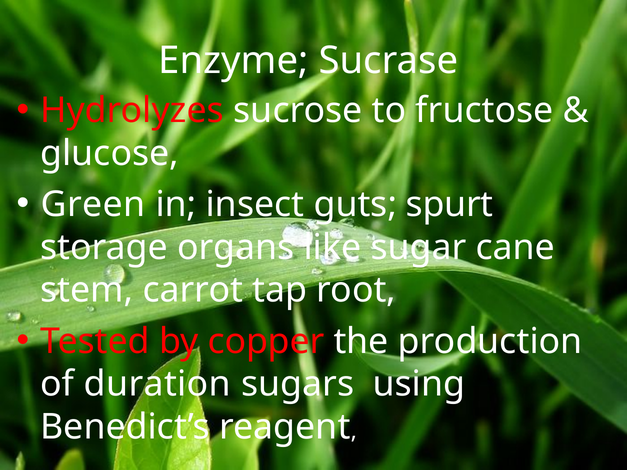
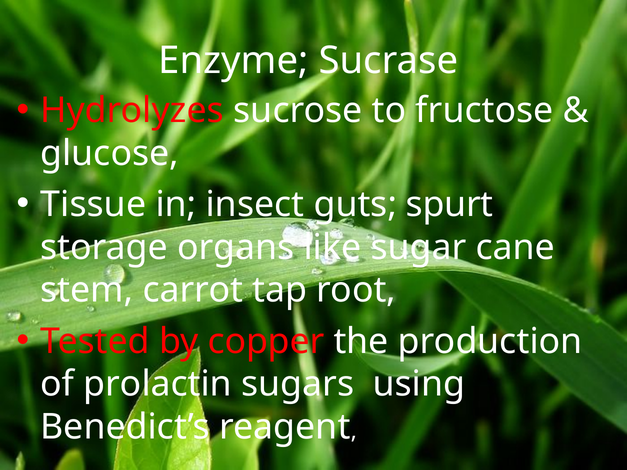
Green: Green -> Tissue (93, 205)
duration: duration -> prolactin (158, 384)
